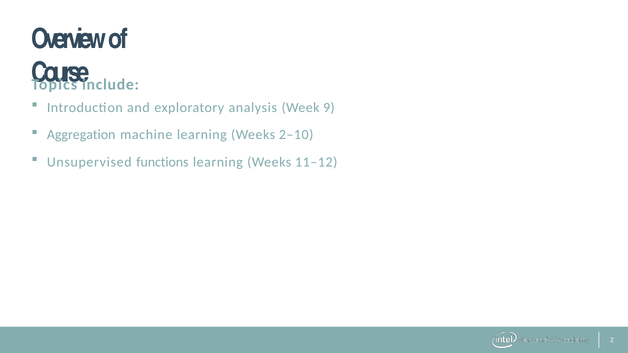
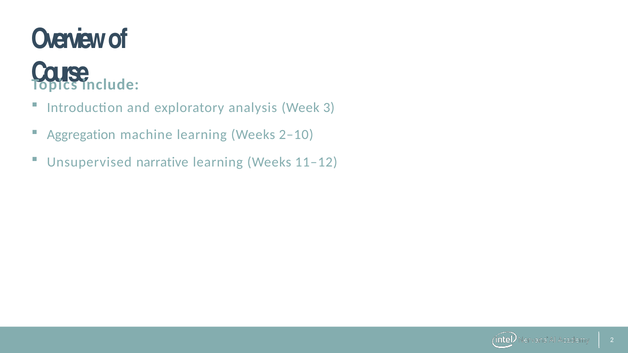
9: 9 -> 3 (329, 108)
functions: functions -> narrative (162, 162)
